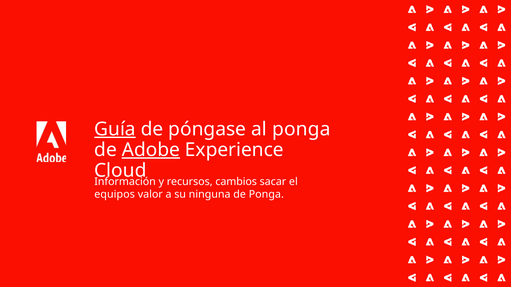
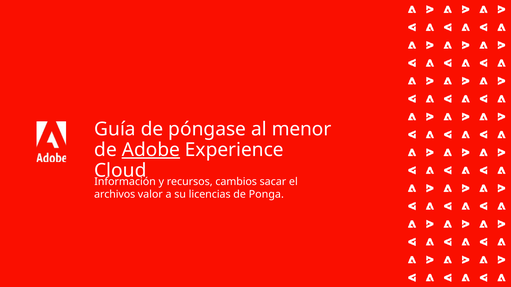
Guía underline: present -> none (115, 129)
al ponga: ponga -> menor (302, 129)
equipos: equipos -> archivos (115, 195)
ninguna: ninguna -> licencias (210, 195)
